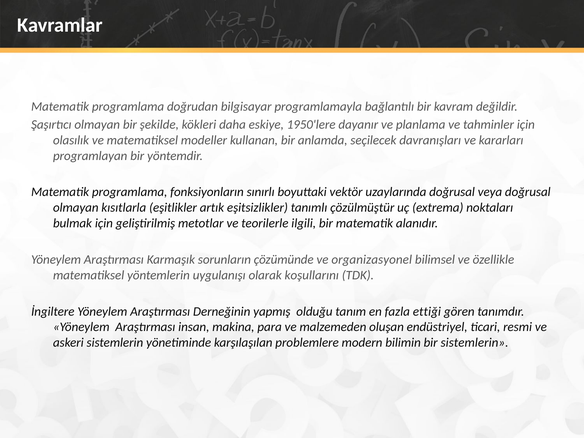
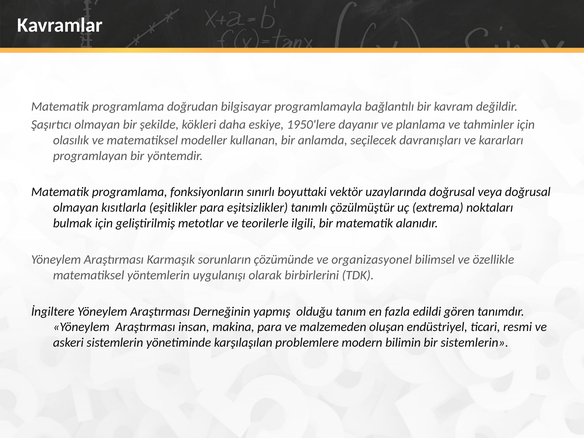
eşitlikler artık: artık -> para (212, 208)
koşullarını: koşullarını -> birbirlerini (312, 275)
ettiği: ettiği -> edildi (427, 311)
